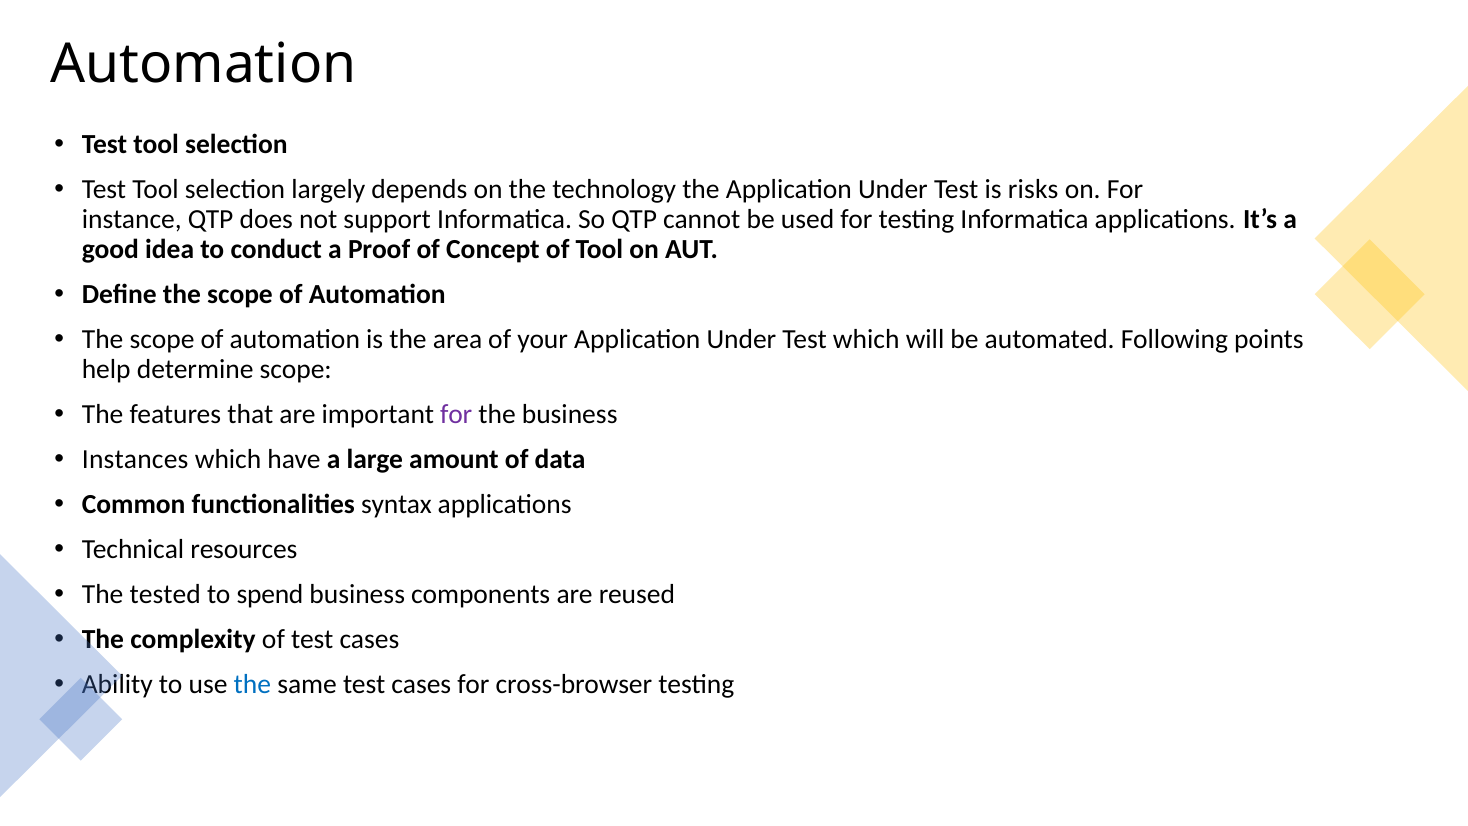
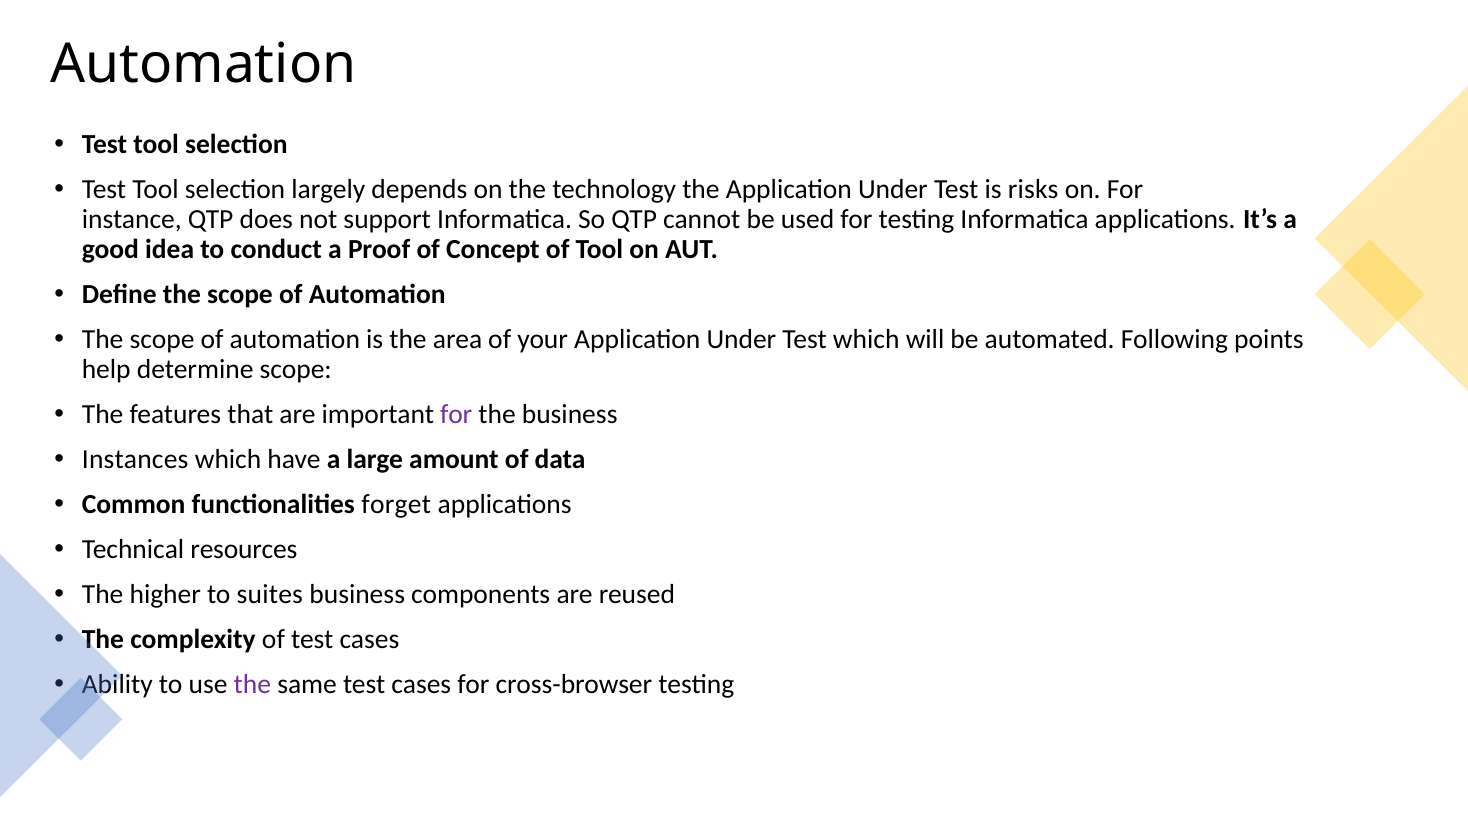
syntax: syntax -> forget (396, 504)
tested: tested -> higher (165, 594)
spend: spend -> suites (270, 594)
the colour: blue -> purple (252, 684)
